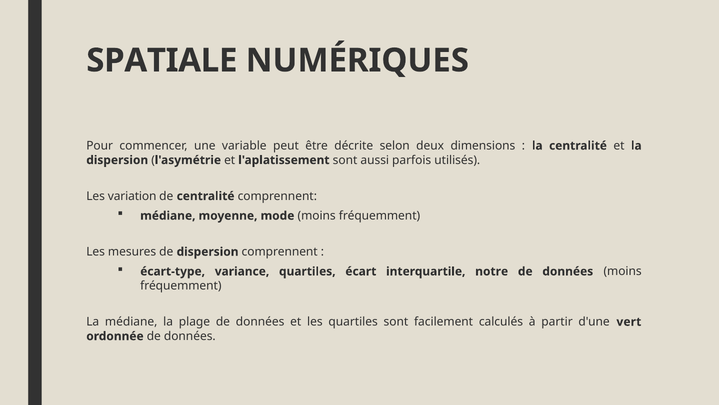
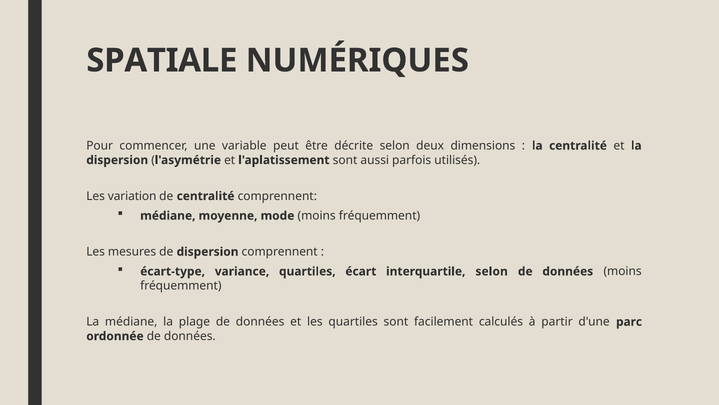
interquartile notre: notre -> selon (492, 271)
vert: vert -> parc (629, 321)
